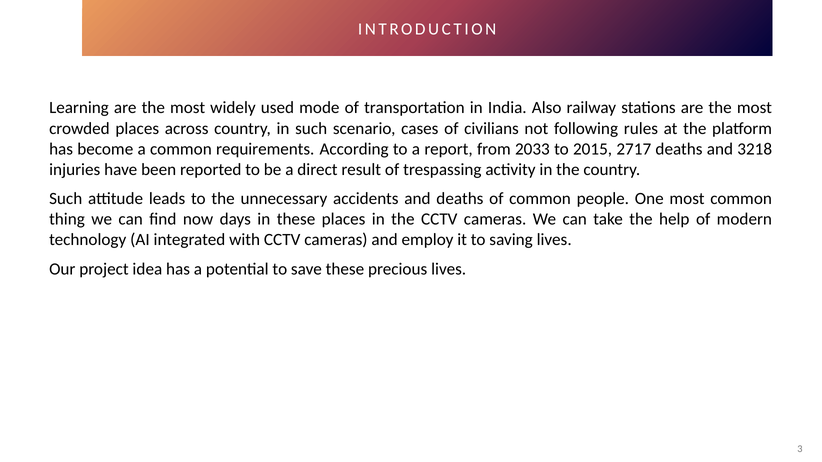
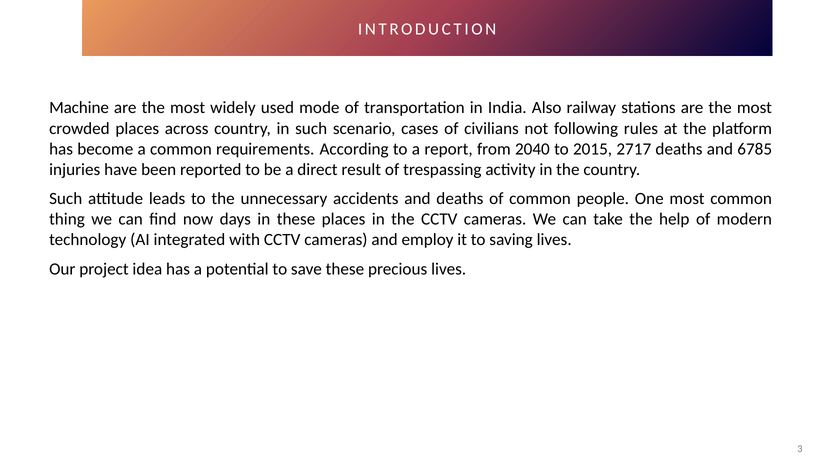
Learning: Learning -> Machine (79, 108)
2033: 2033 -> 2040 (532, 149)
3218: 3218 -> 6785 (755, 149)
